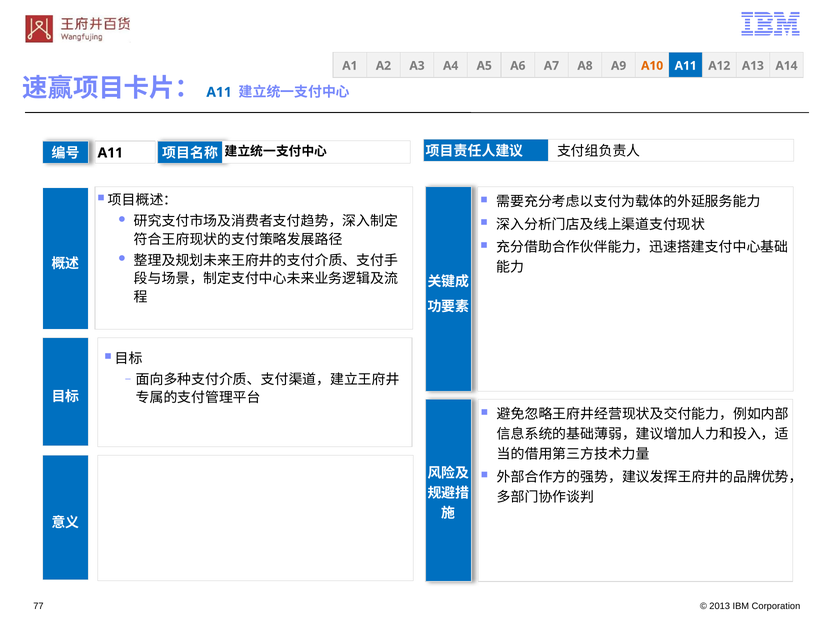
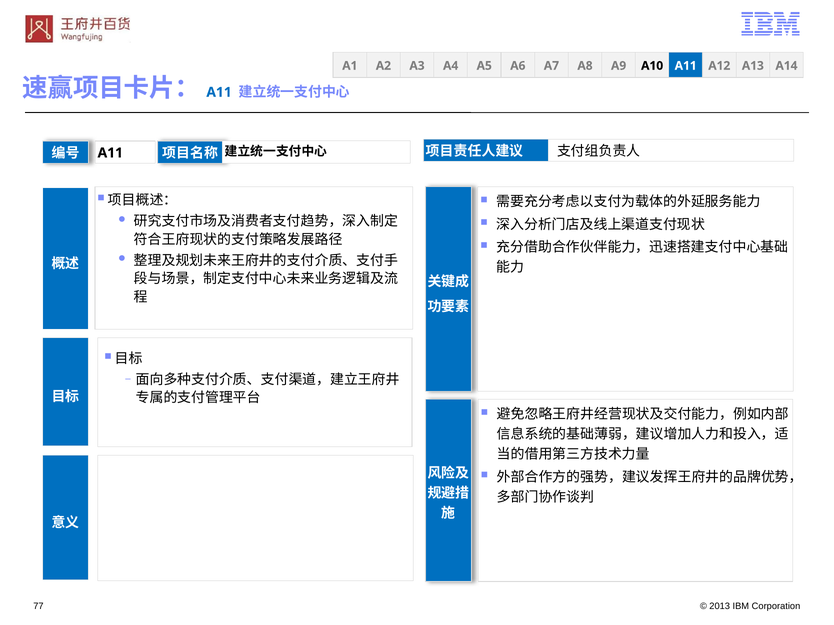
A10 colour: orange -> black (652, 66)
